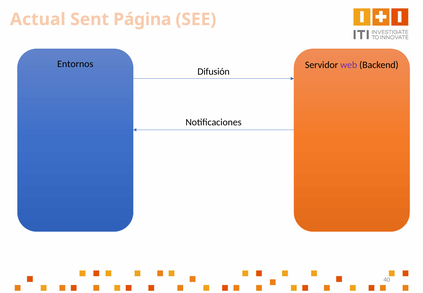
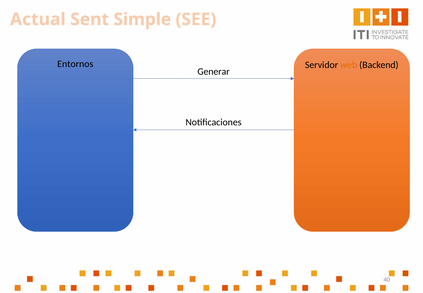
Página: Página -> Simple (142, 19)
web colour: purple -> orange (349, 65)
Difusión: Difusión -> Generar (214, 72)
